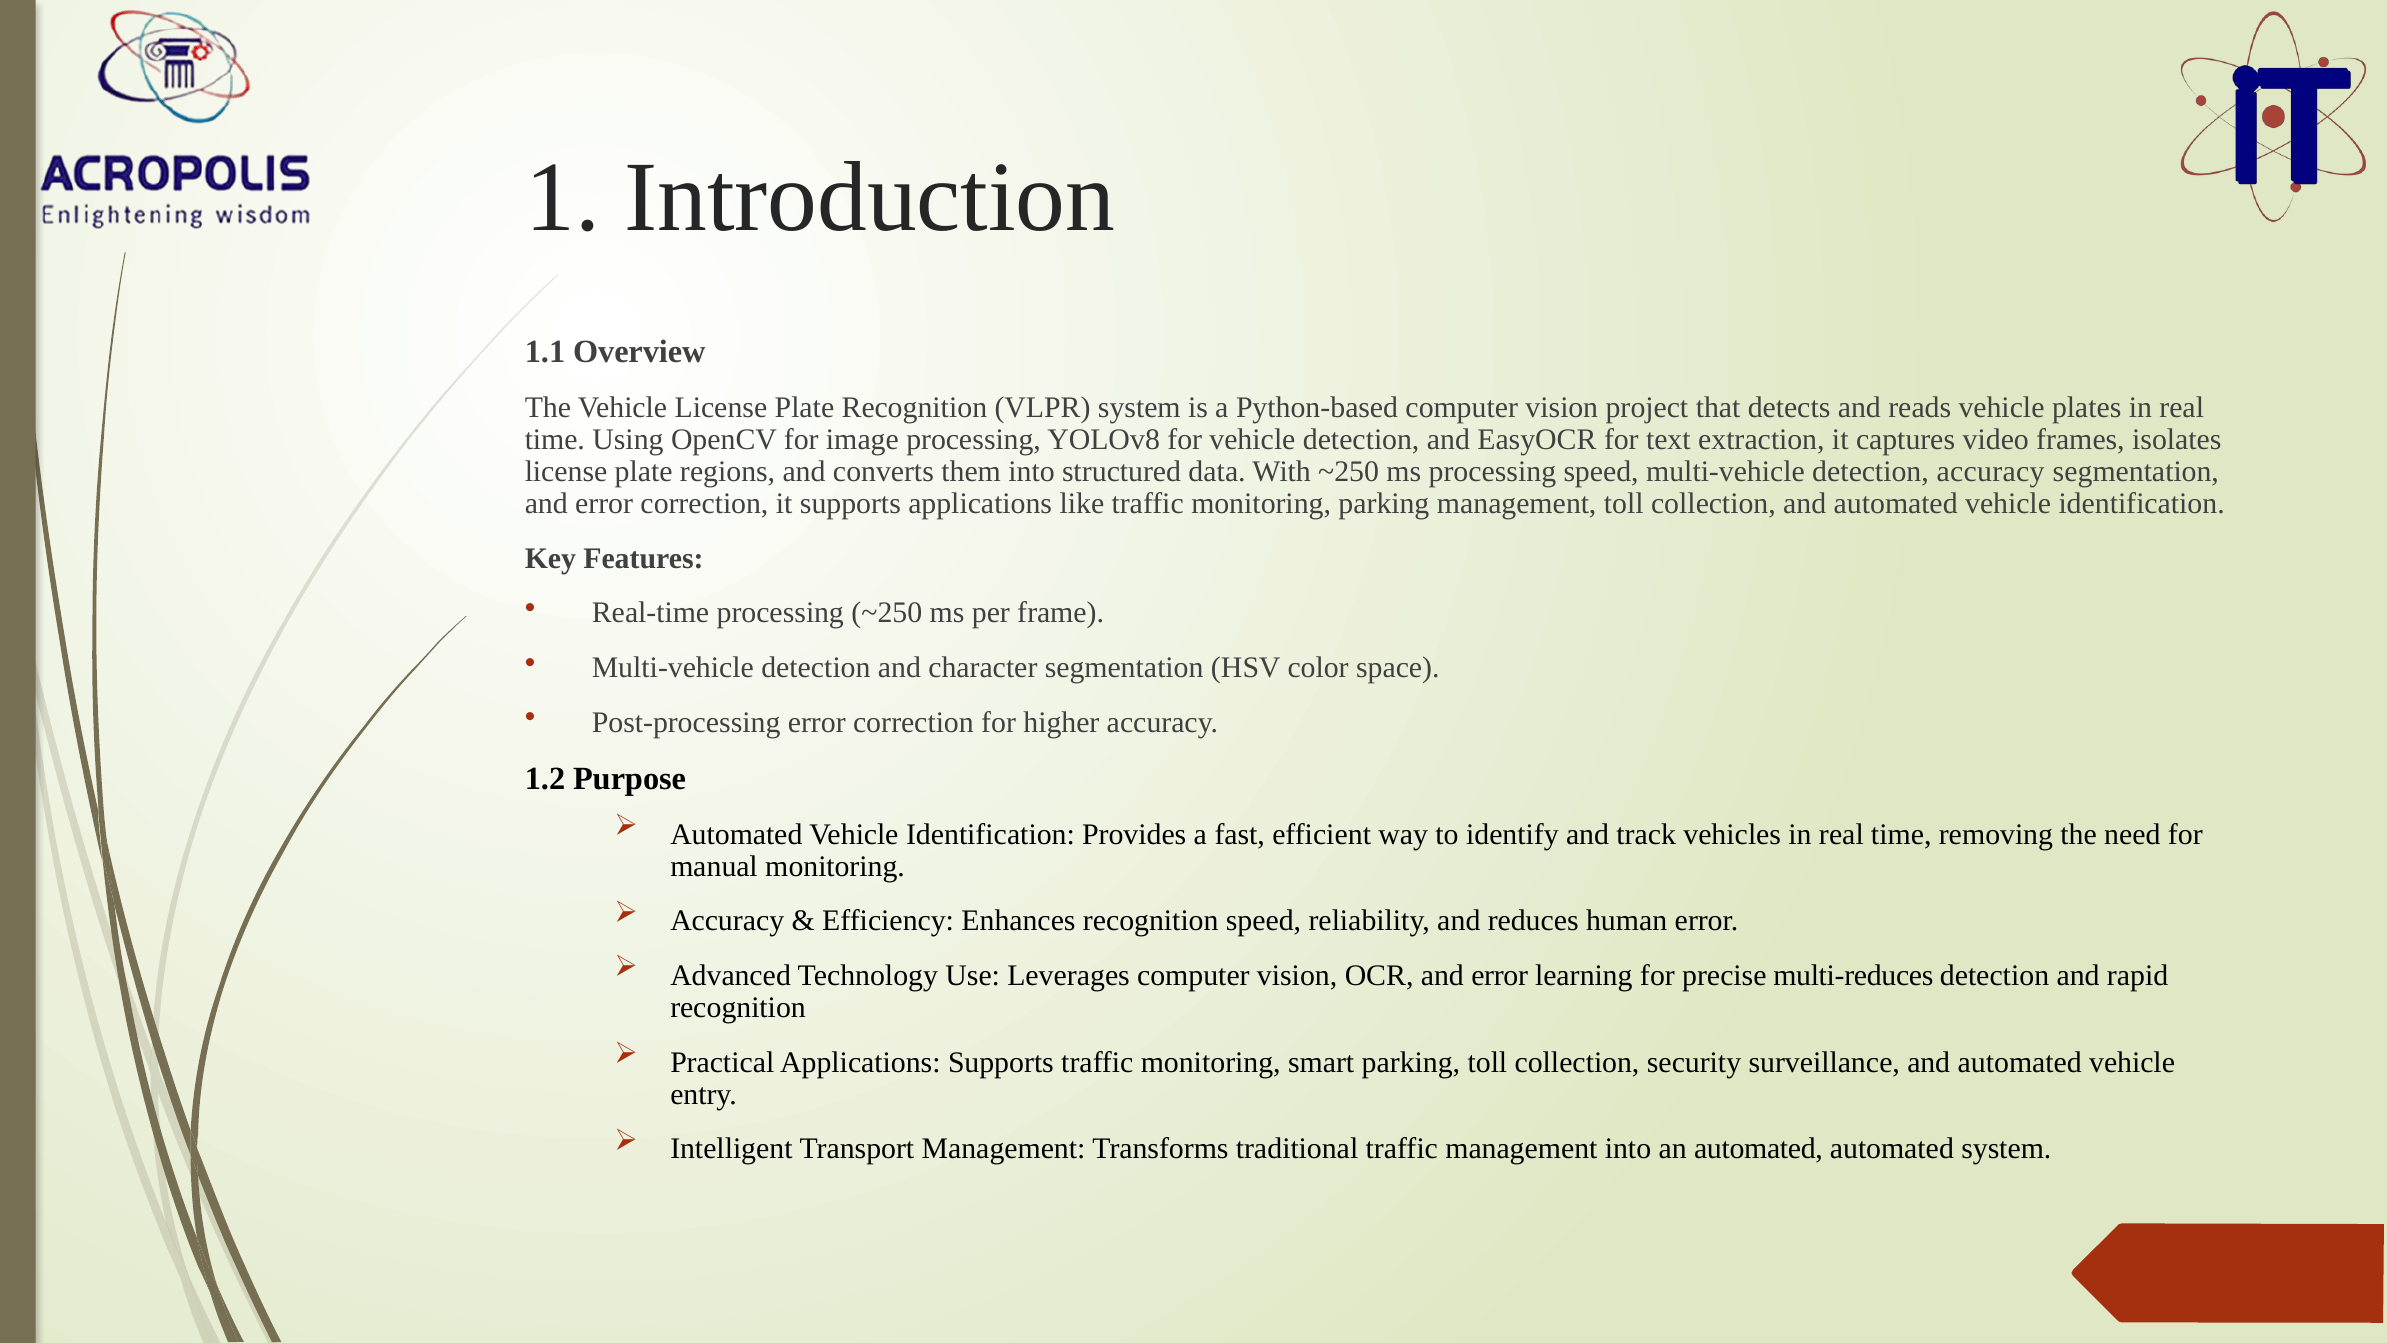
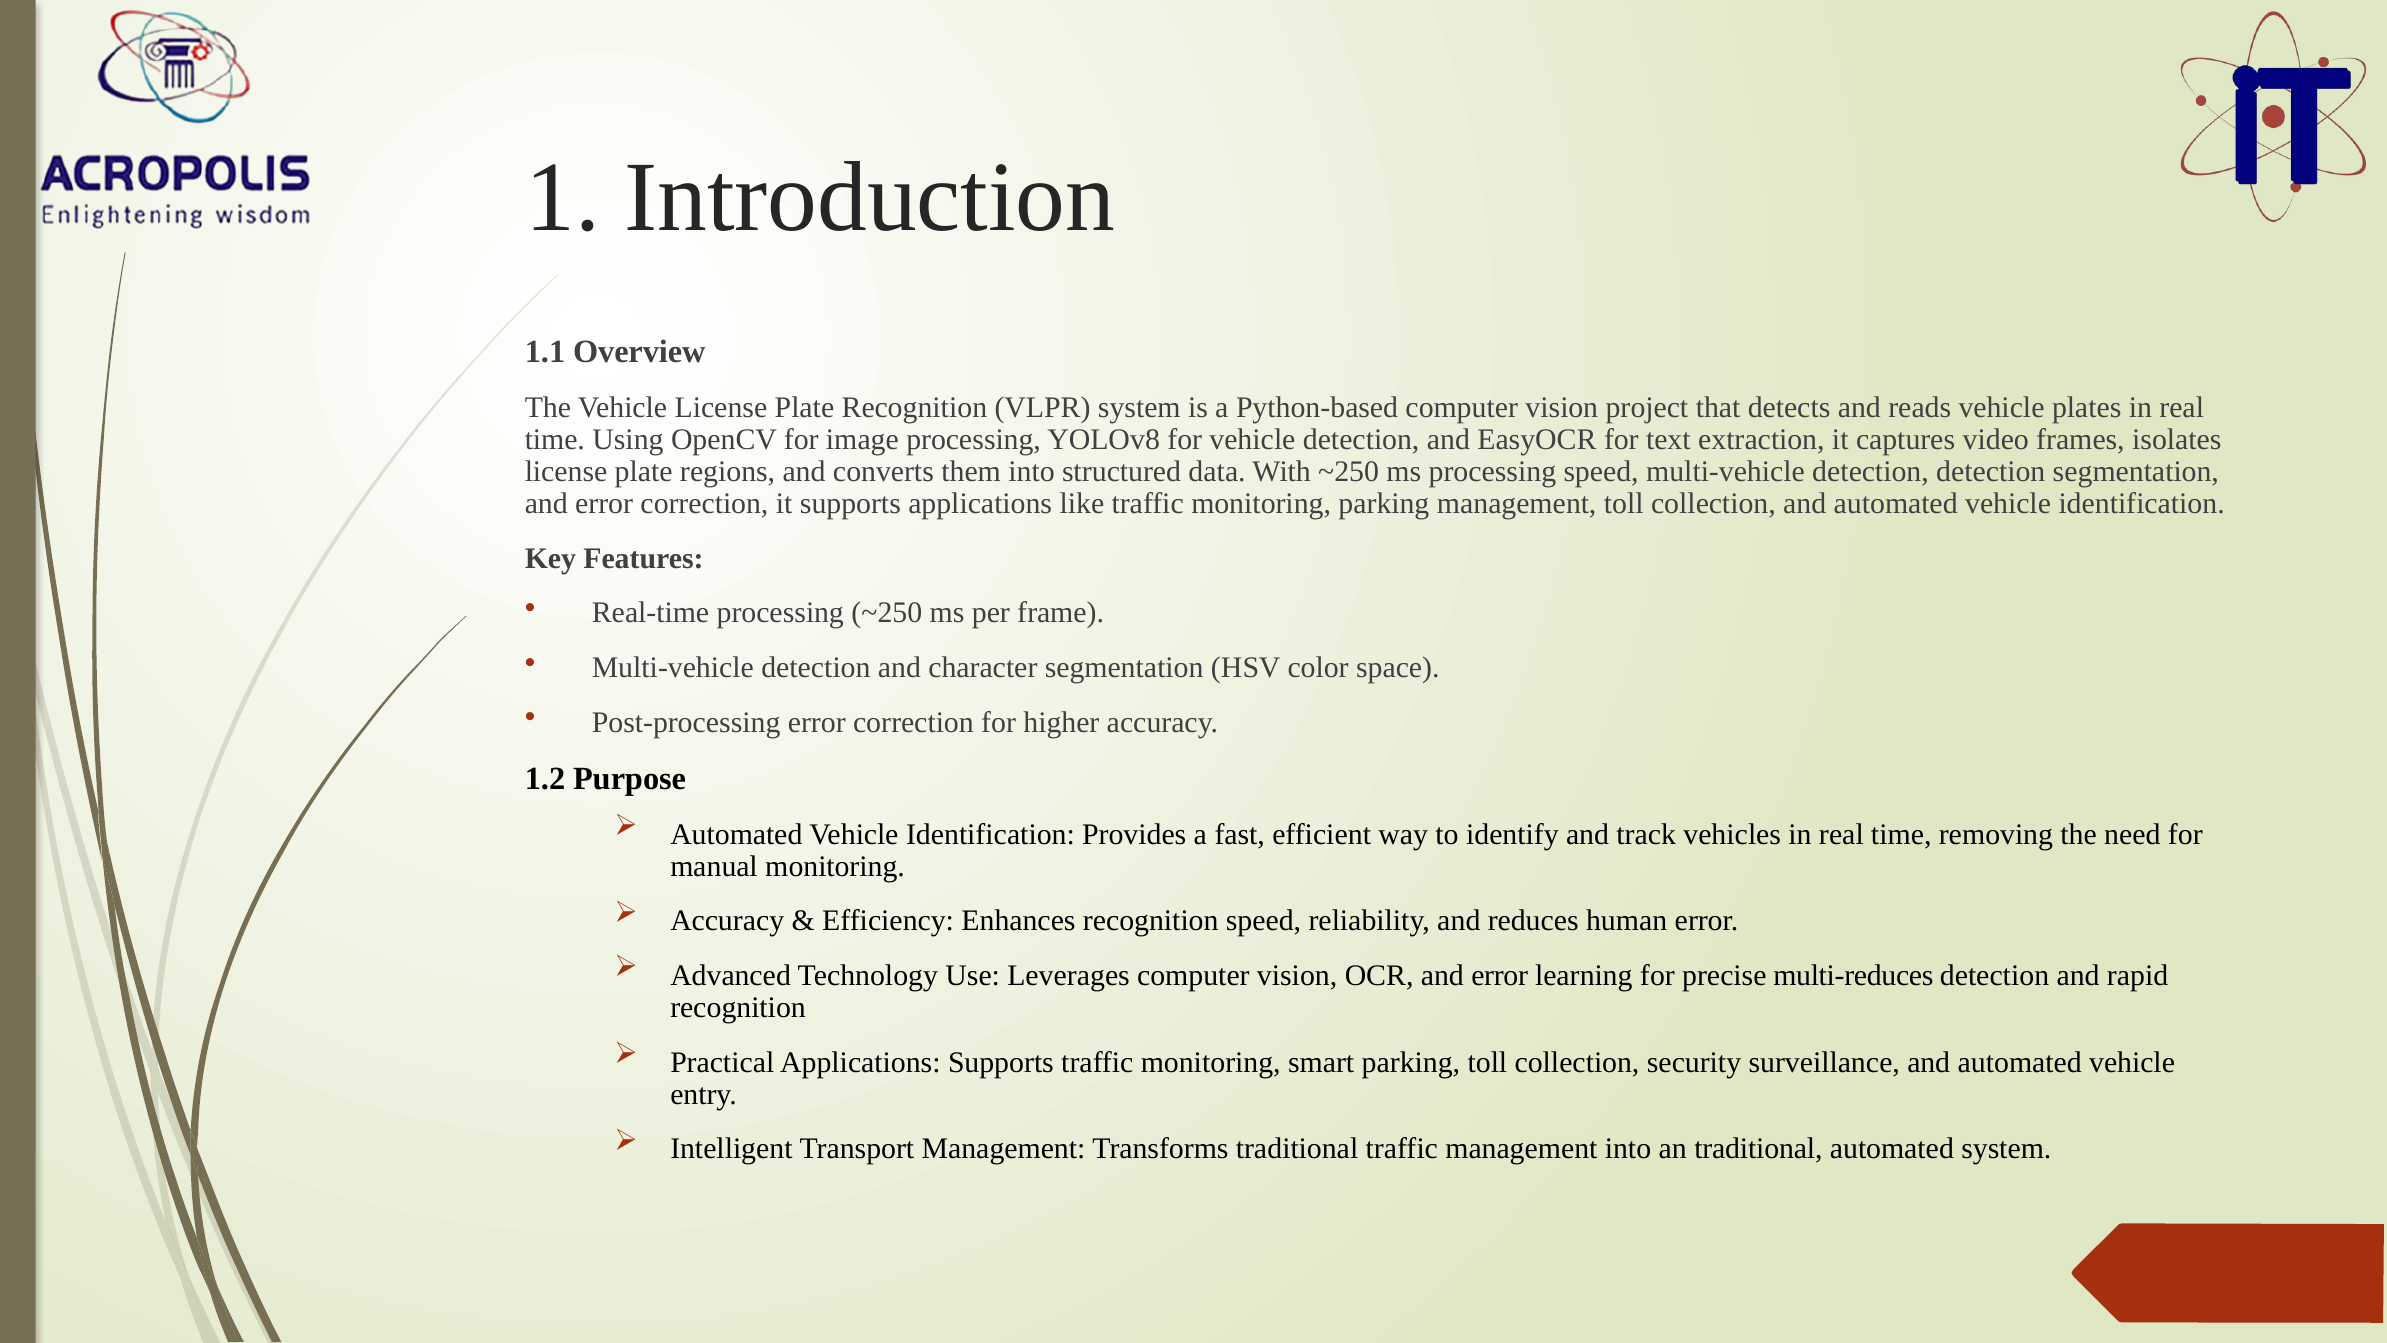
detection accuracy: accuracy -> detection (1991, 472)
an automated: automated -> traditional (1758, 1149)
